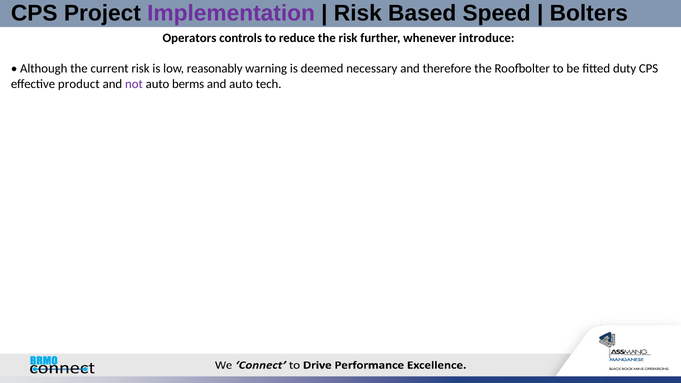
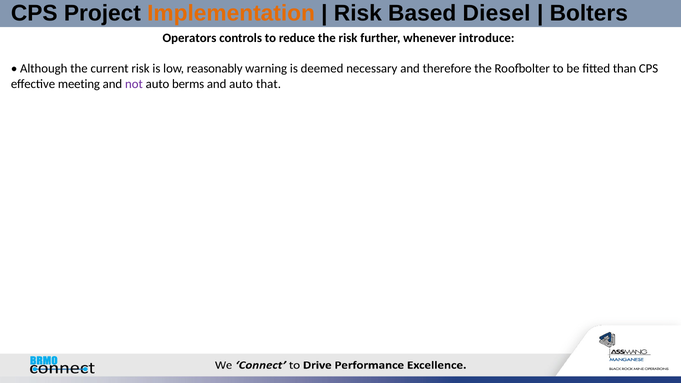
Implementation colour: purple -> orange (231, 13)
Speed: Speed -> Diesel (497, 13)
duty: duty -> than (625, 69)
product: product -> meeting (79, 84)
tech: tech -> that (269, 84)
